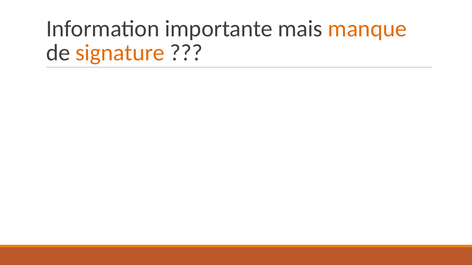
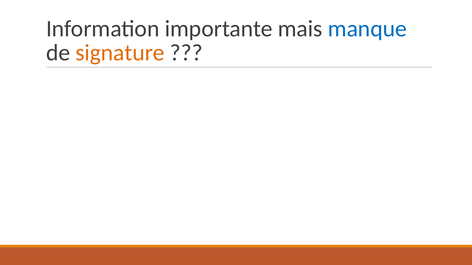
manque colour: orange -> blue (367, 29)
